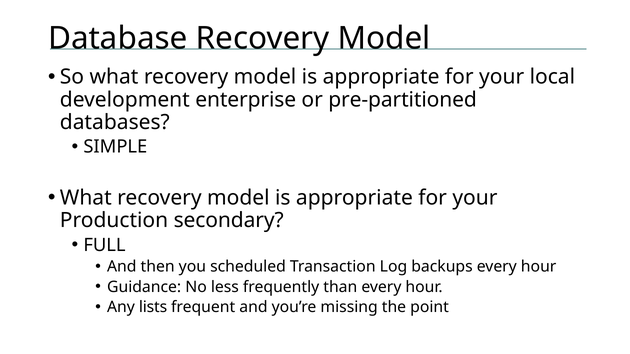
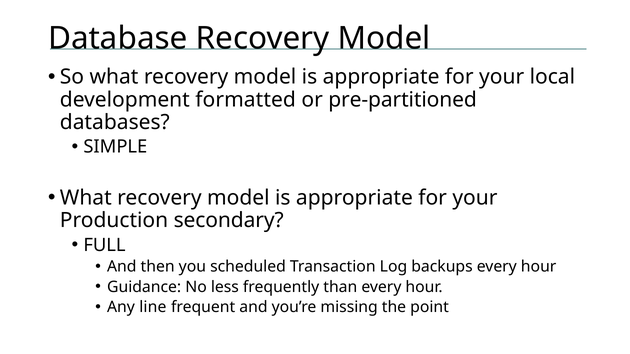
enterprise: enterprise -> formatted (246, 100)
lists: lists -> line (153, 307)
